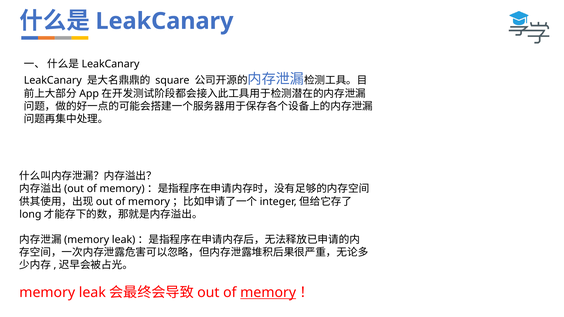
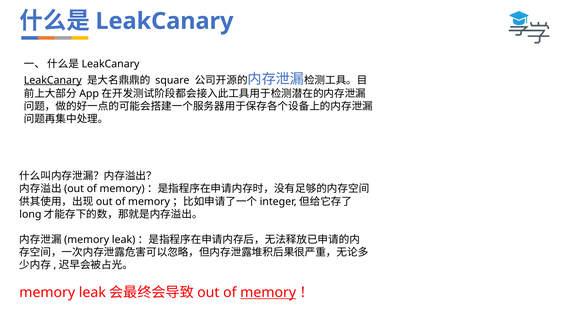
LeakCanary underline: none -> present (53, 80)
